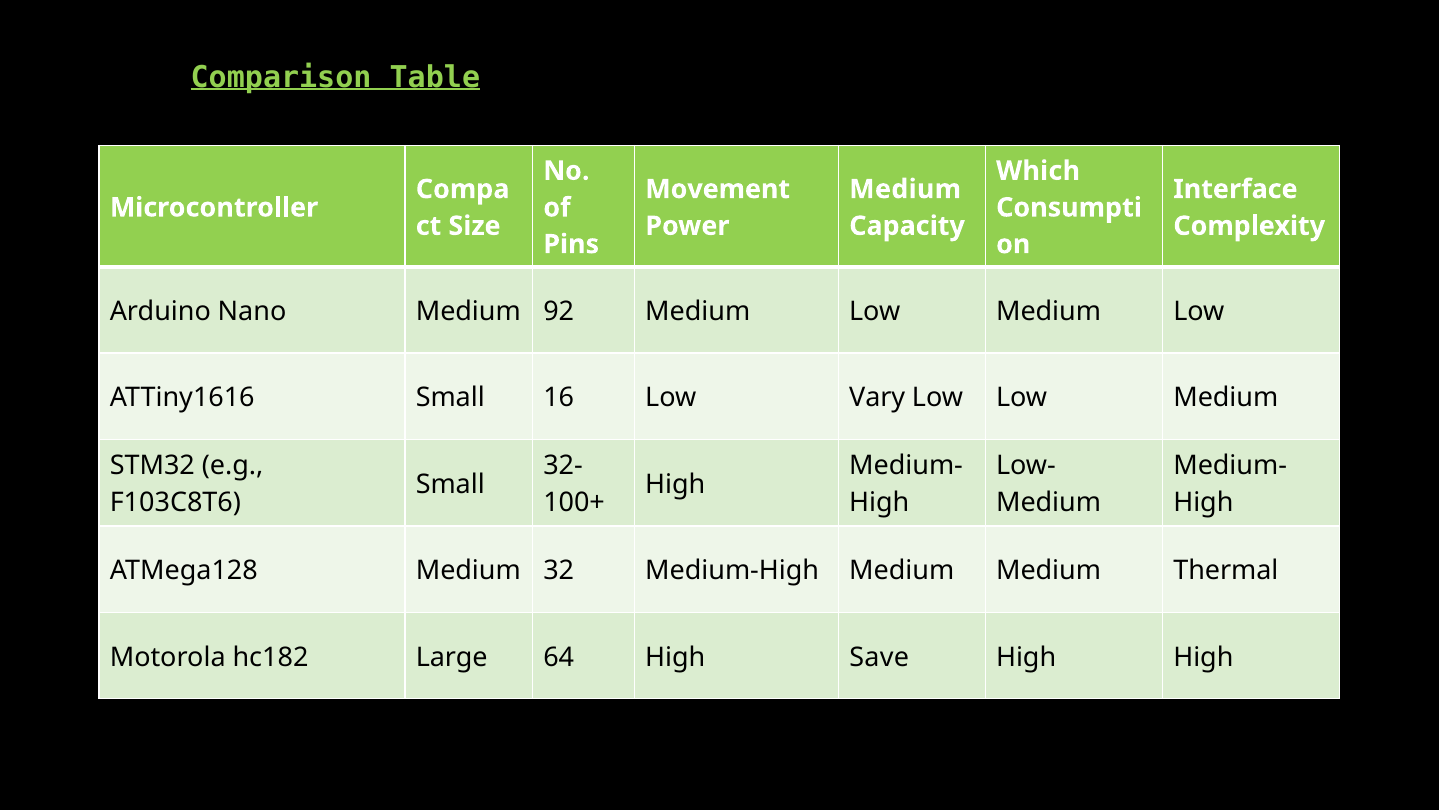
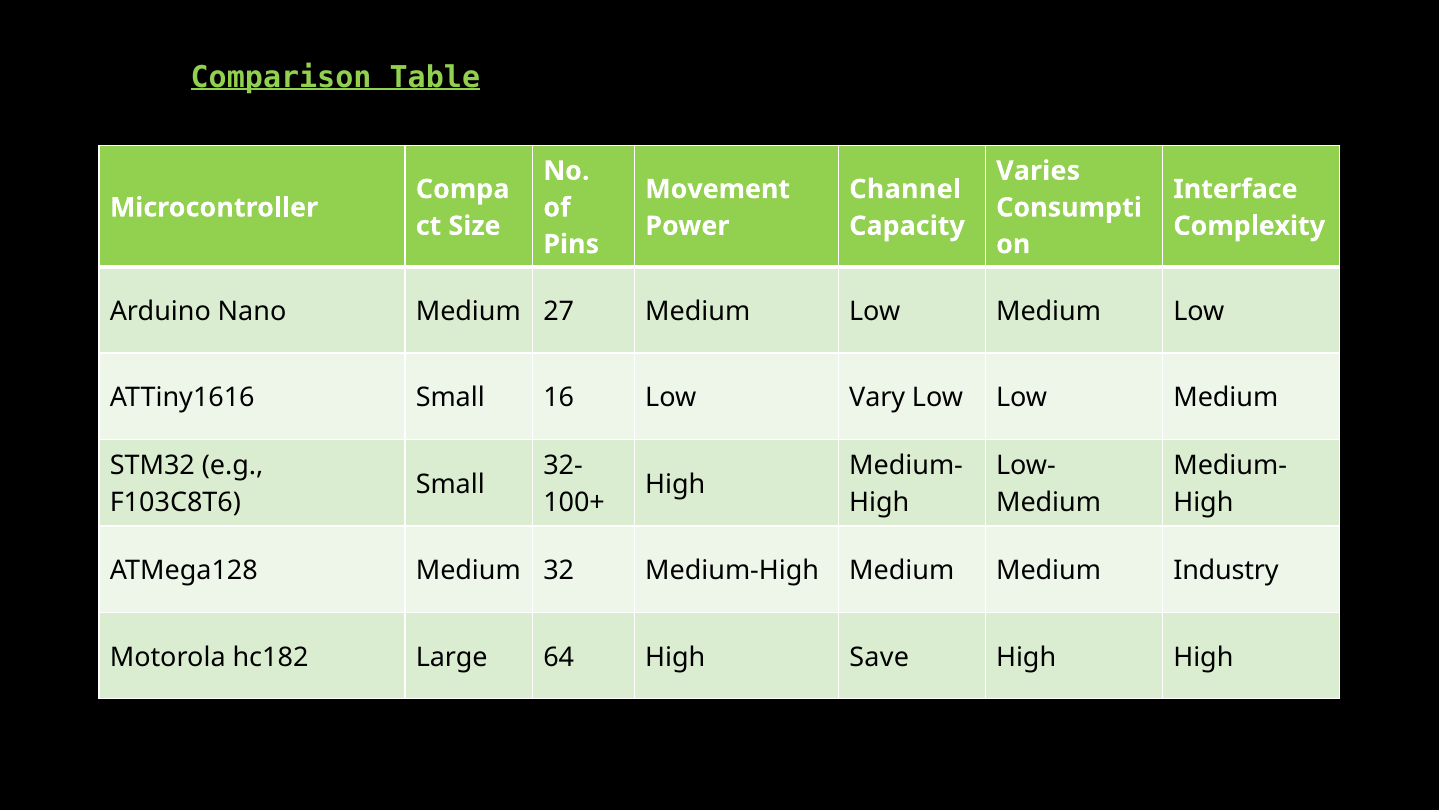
Which: Which -> Varies (1038, 171)
Medium: Medium -> Channel (905, 189)
92: 92 -> 27 (559, 311)
Thermal: Thermal -> Industry (1226, 570)
